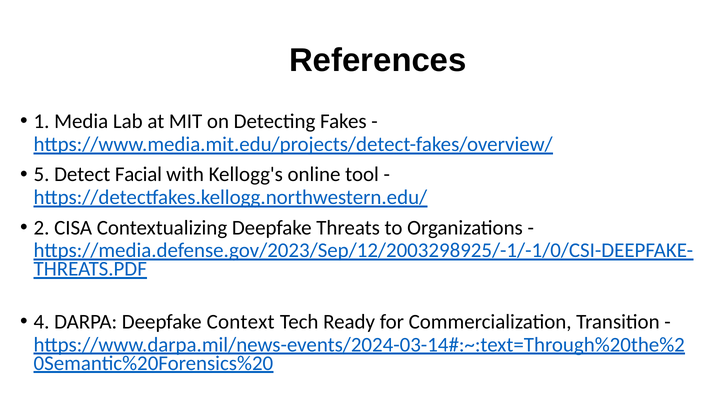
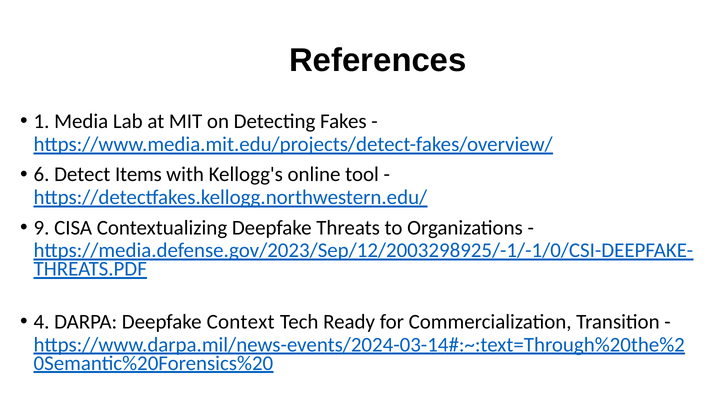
5: 5 -> 6 (42, 174)
Facial: Facial -> Items (138, 174)
2: 2 -> 9 (42, 228)
